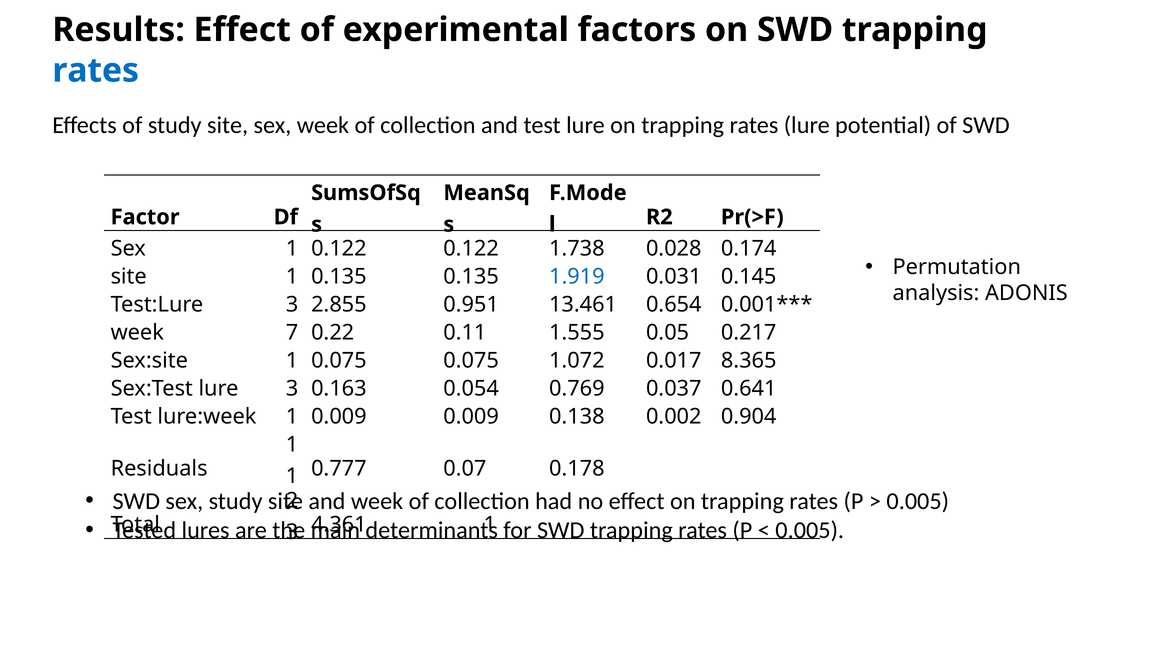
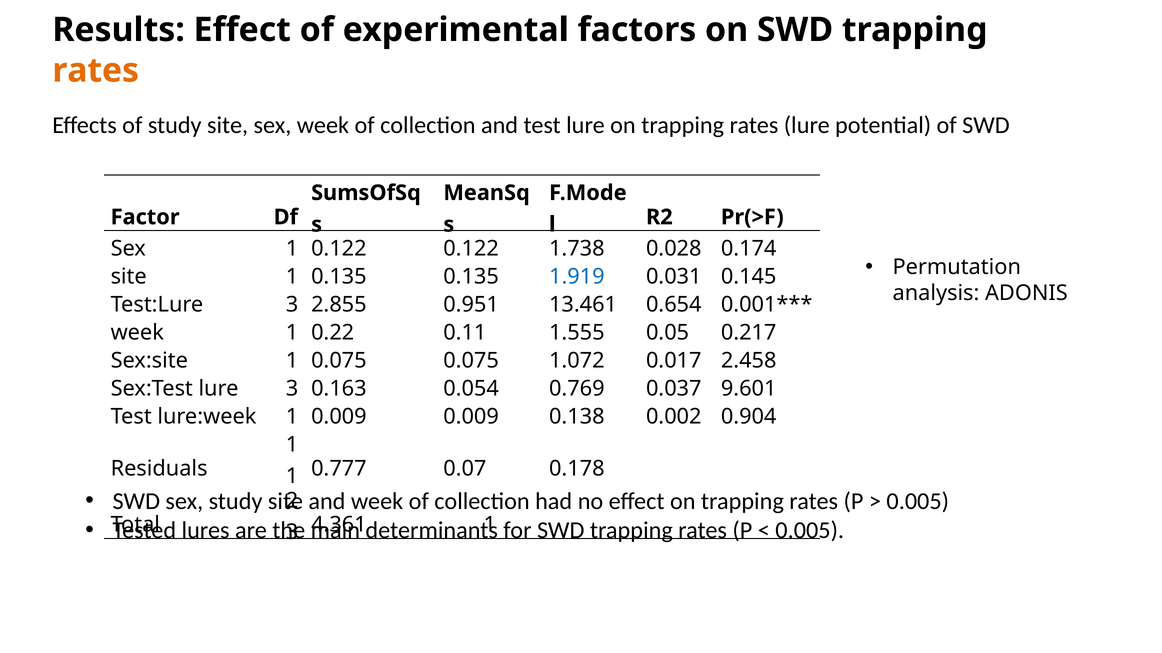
rates colour: blue -> orange (96, 71)
week 7: 7 -> 1 (292, 333)
8.365: 8.365 -> 2.458 (749, 361)
0.641: 0.641 -> 9.601 (749, 389)
